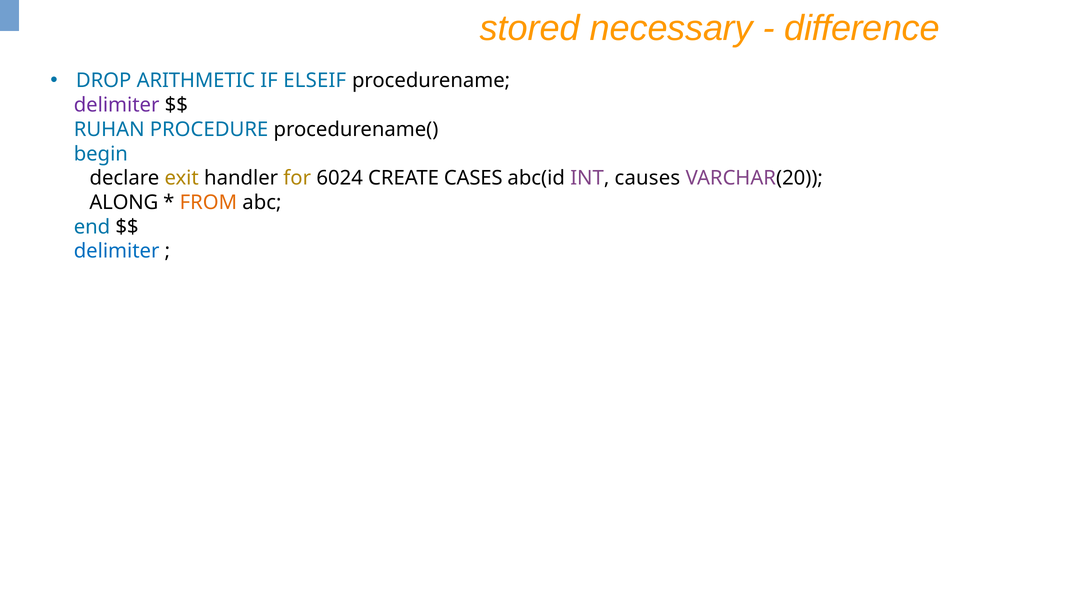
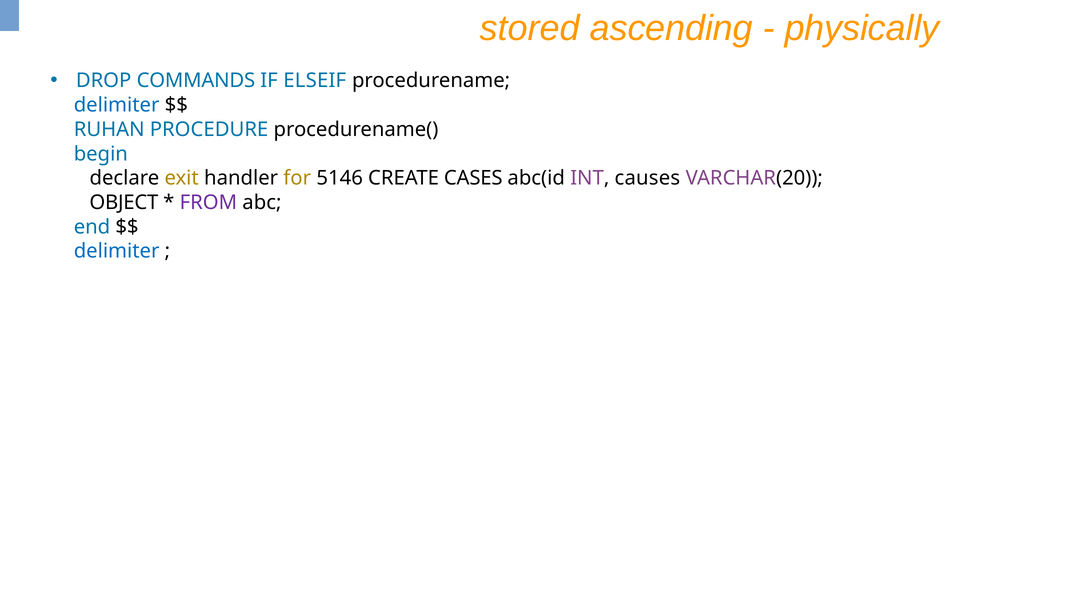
necessary: necessary -> ascending (671, 28)
difference: difference -> physically (862, 28)
ARITHMETIC: ARITHMETIC -> COMMANDS (196, 81)
delimiter colour: purple -> blue (117, 105)
6024: 6024 -> 5146 (340, 178)
ALONG: ALONG -> OBJECT (124, 203)
FROM colour: orange -> purple (208, 203)
